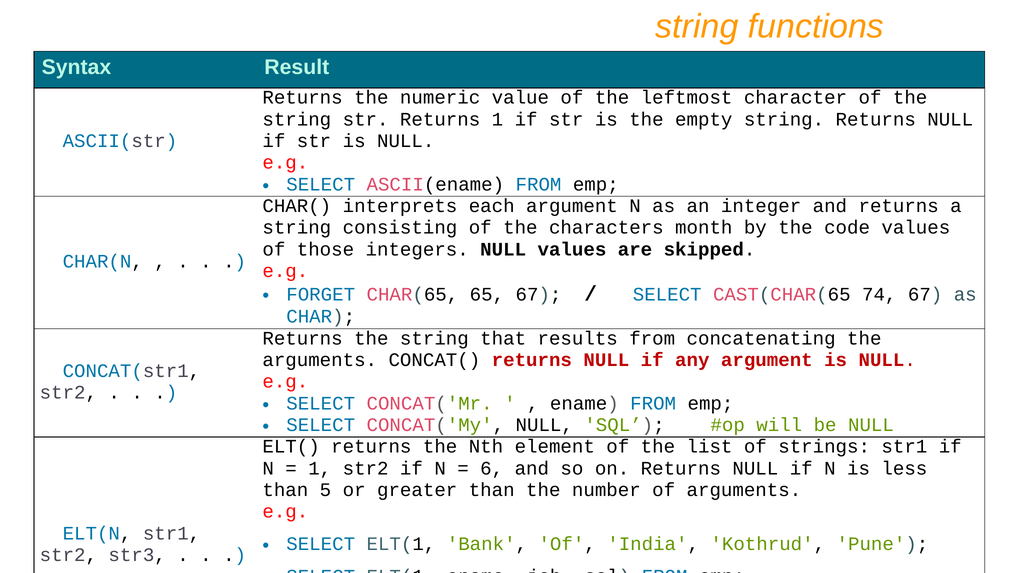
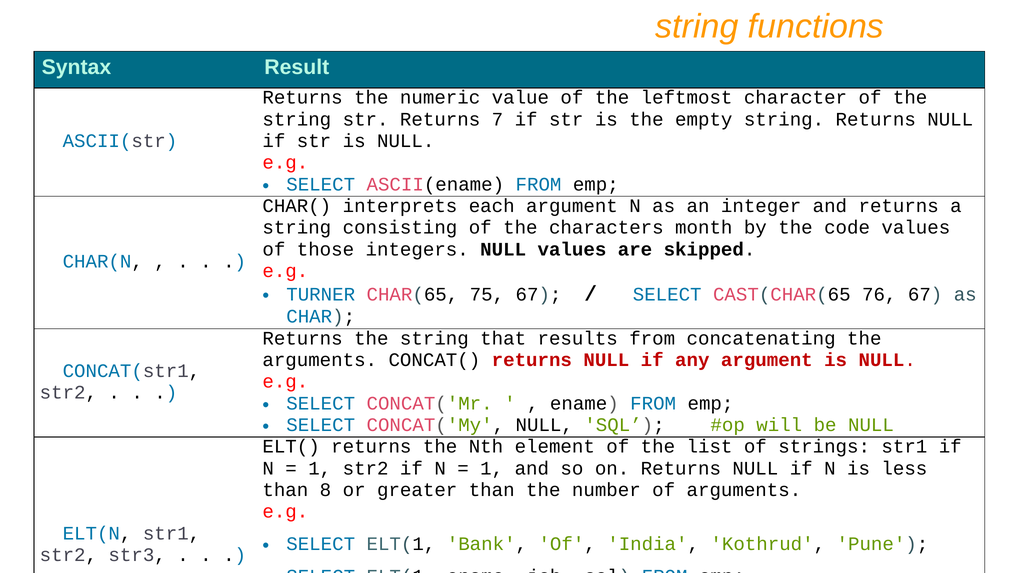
Returns 1: 1 -> 7 (497, 119)
FORGET: FORGET -> TURNER (321, 294)
65: 65 -> 75 (487, 294)
74: 74 -> 76 (879, 294)
6: 6 -> 1 (492, 468)
5: 5 -> 8 (325, 490)
